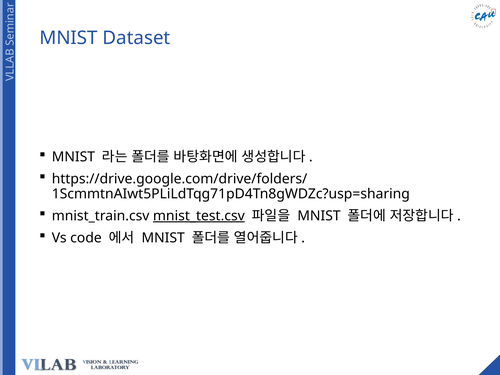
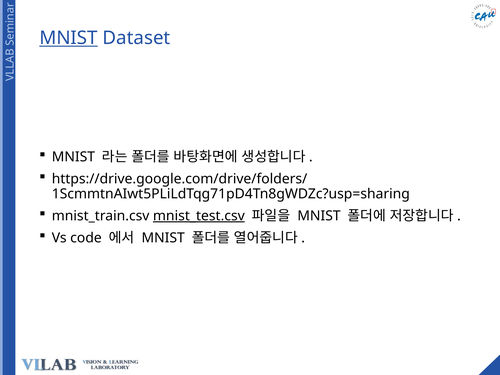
MNIST underline: none -> present (69, 38)
